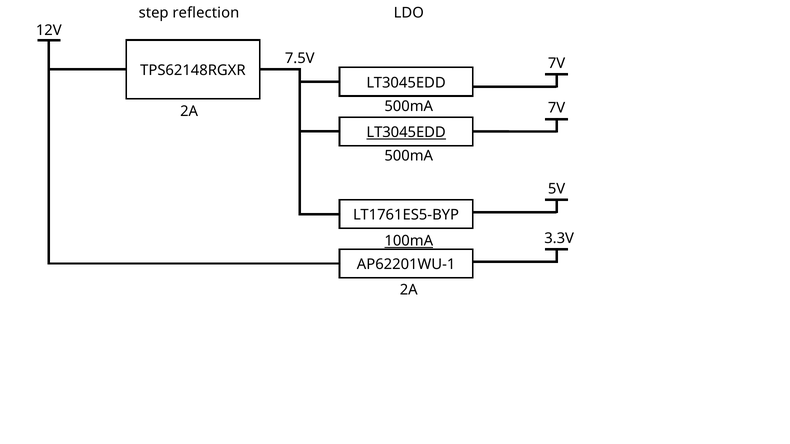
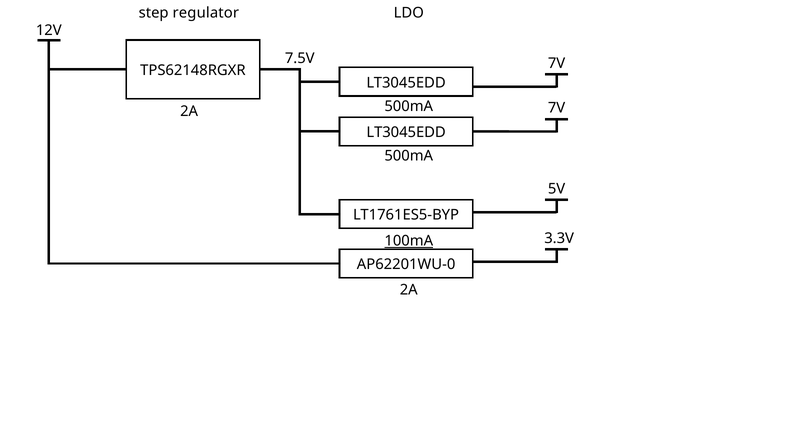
reflection: reflection -> regulator (206, 13)
LT3045EDD underline: present -> none (406, 133)
AP62201WU-1: AP62201WU-1 -> AP62201WU-0 (406, 265)
